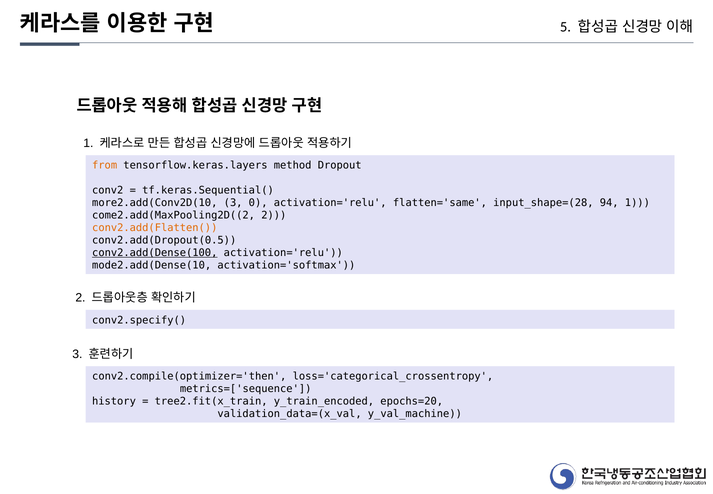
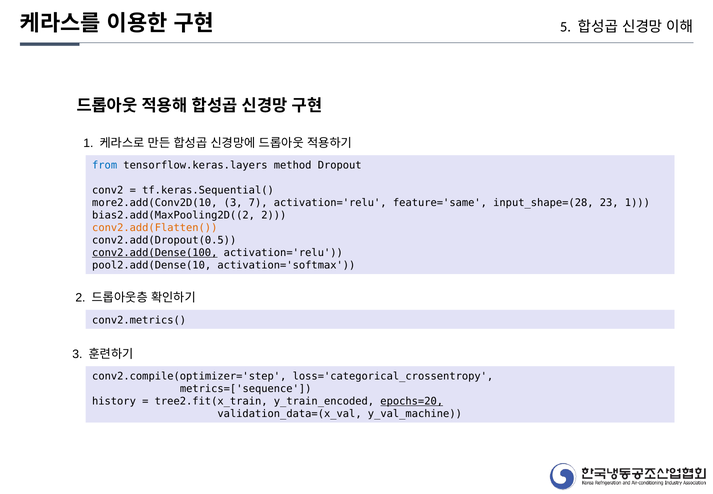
from colour: orange -> blue (105, 165)
0: 0 -> 7 (258, 203)
flatten='same: flatten='same -> feature='same (440, 203)
94: 94 -> 23 (609, 203)
come2.add(MaxPooling2D((2: come2.add(MaxPooling2D((2 -> bias2.add(MaxPooling2D((2 (174, 215)
mode2.add(Dense(10: mode2.add(Dense(10 -> pool2.add(Dense(10 (152, 265)
conv2.specify(: conv2.specify( -> conv2.metrics( (139, 320)
conv2.compile(optimizer='then: conv2.compile(optimizer='then -> conv2.compile(optimizer='step (189, 376)
epochs=20 underline: none -> present (412, 401)
